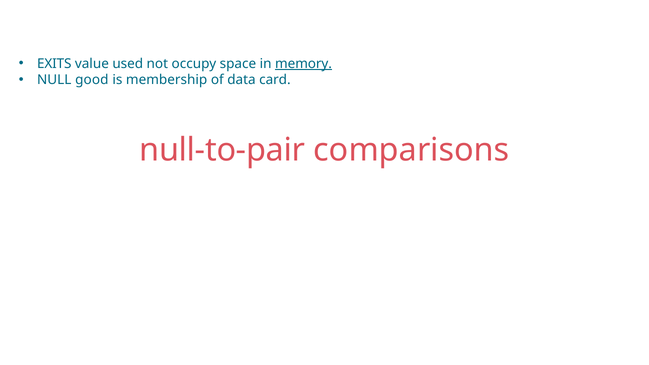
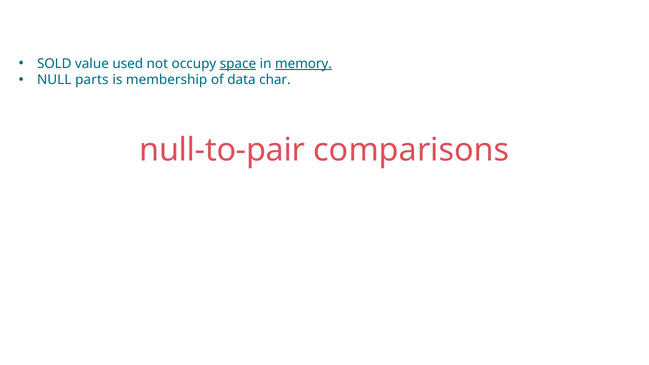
EXITS: EXITS -> SOLD (54, 64)
space underline: none -> present (238, 64)
good: good -> parts (92, 80)
card: card -> char (275, 80)
